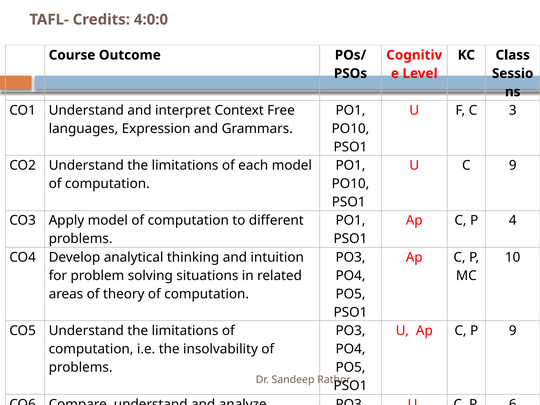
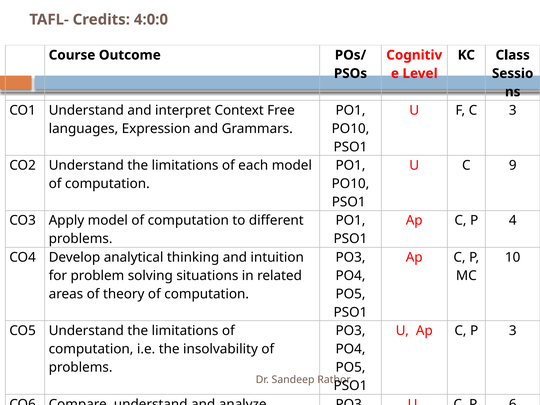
P 9: 9 -> 3 (513, 331)
